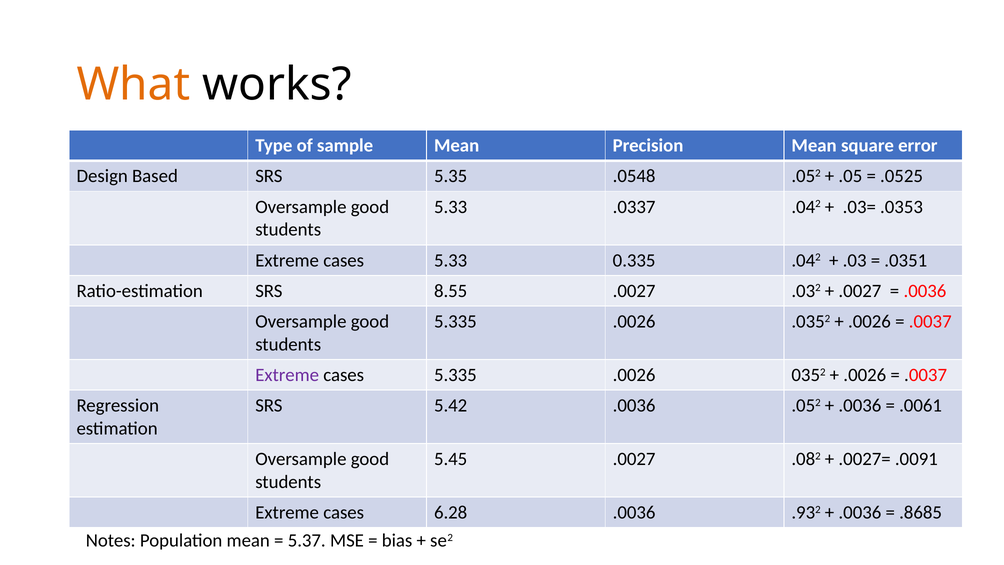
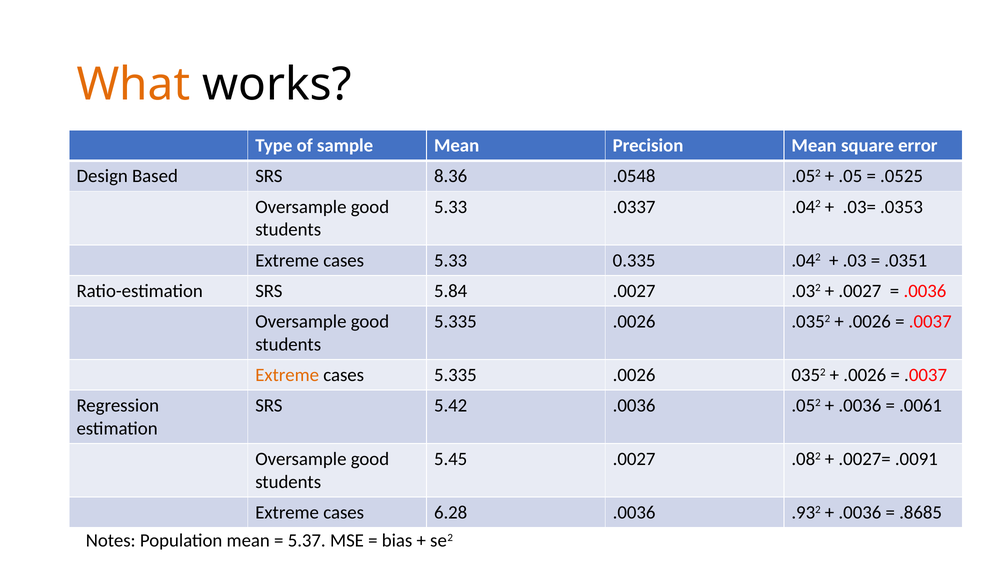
5.35: 5.35 -> 8.36 (451, 176)
8.55: 8.55 -> 5.84 (451, 291)
Extreme colour: purple -> orange (287, 375)
